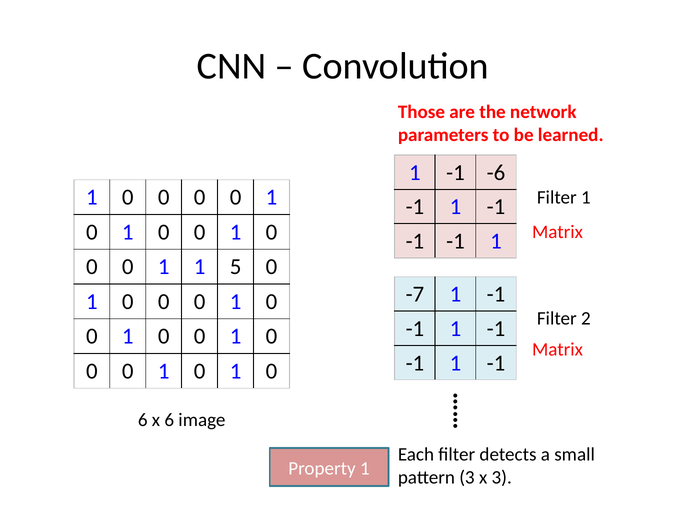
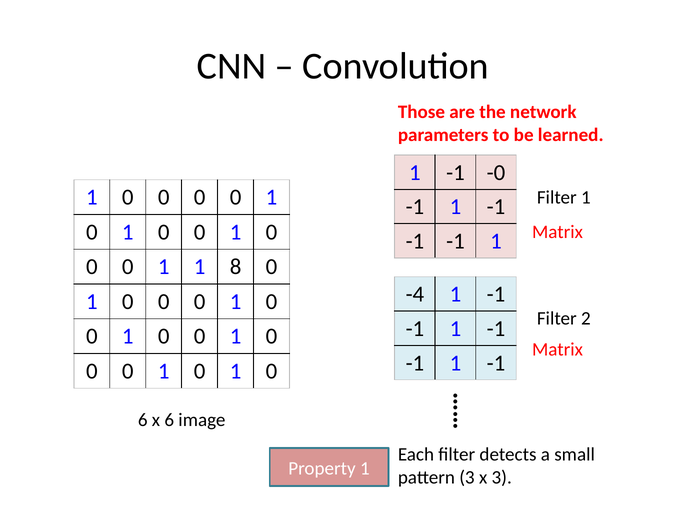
-6: -6 -> -0 (496, 173)
5: 5 -> 8 (236, 267)
-7: -7 -> -4 (415, 295)
